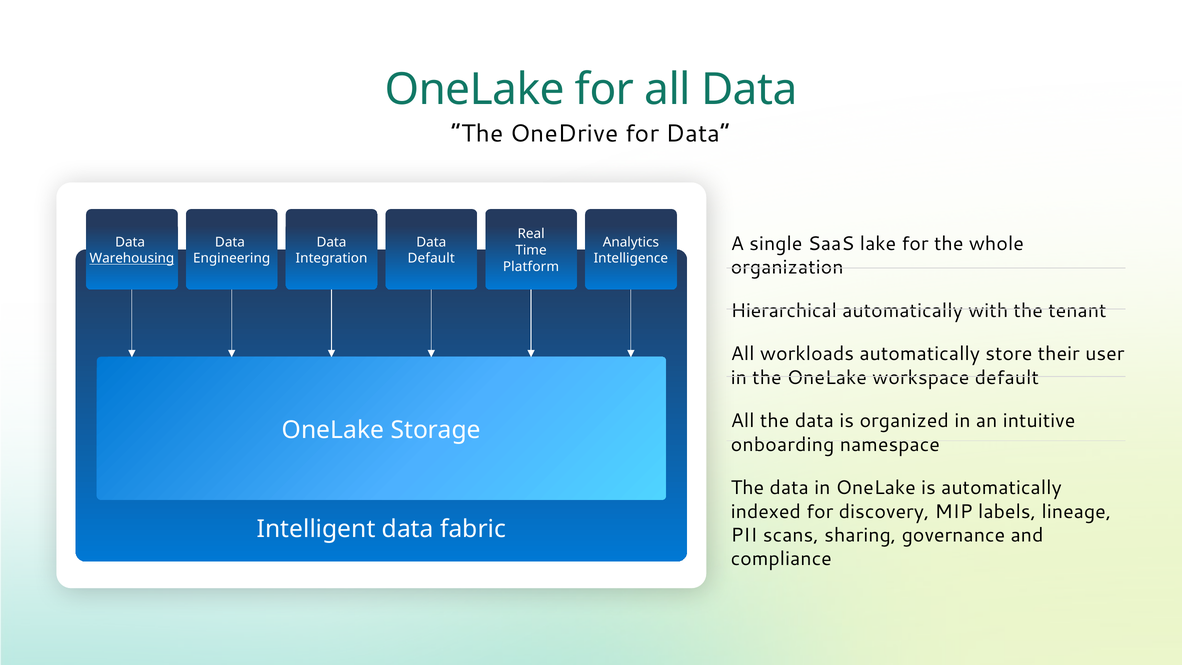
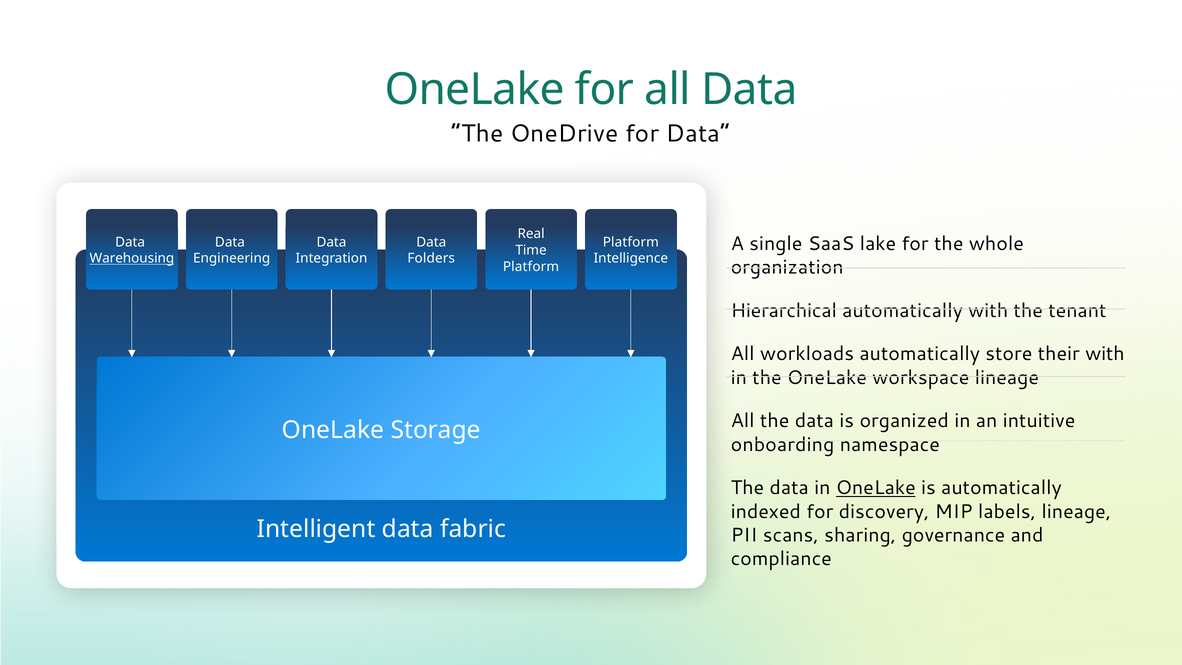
Analytics: Analytics -> Platform (631, 242)
Default: Default -> Folders (431, 258)
their user: user -> with (1105, 354)
workspace default: default -> lineage (1007, 378)
OneLake underline: none -> present (876, 488)
